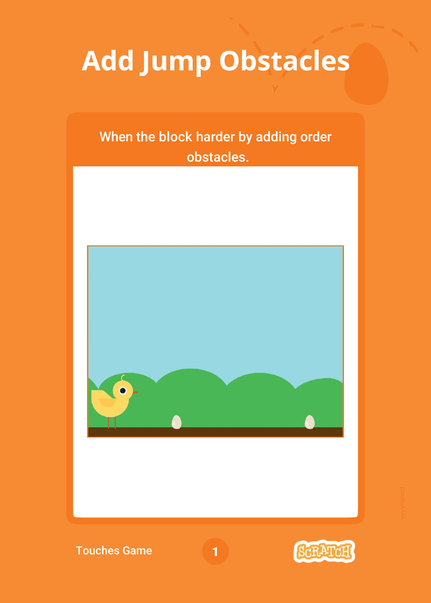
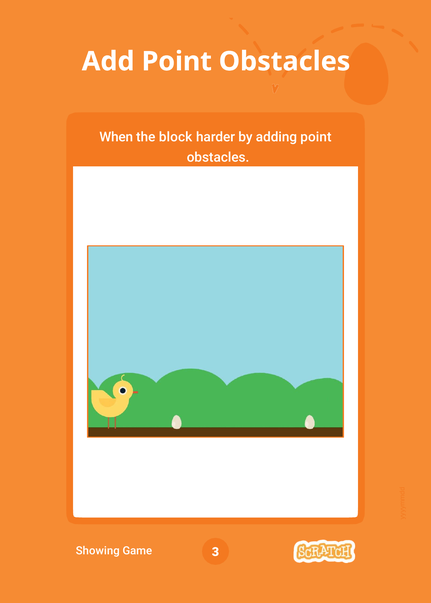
Add Jump: Jump -> Point (177, 61)
adding order: order -> point (316, 137)
Touches: Touches -> Showing (98, 551)
1: 1 -> 3 (215, 553)
